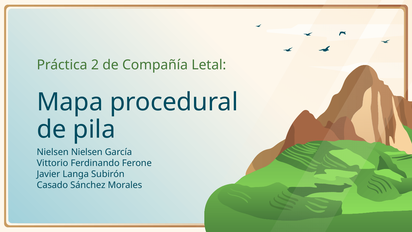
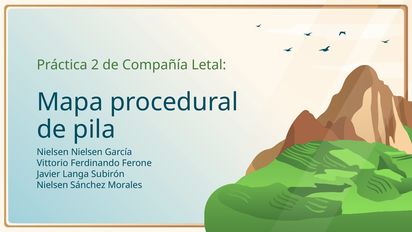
Casado: Casado -> Nielsen (52, 185)
